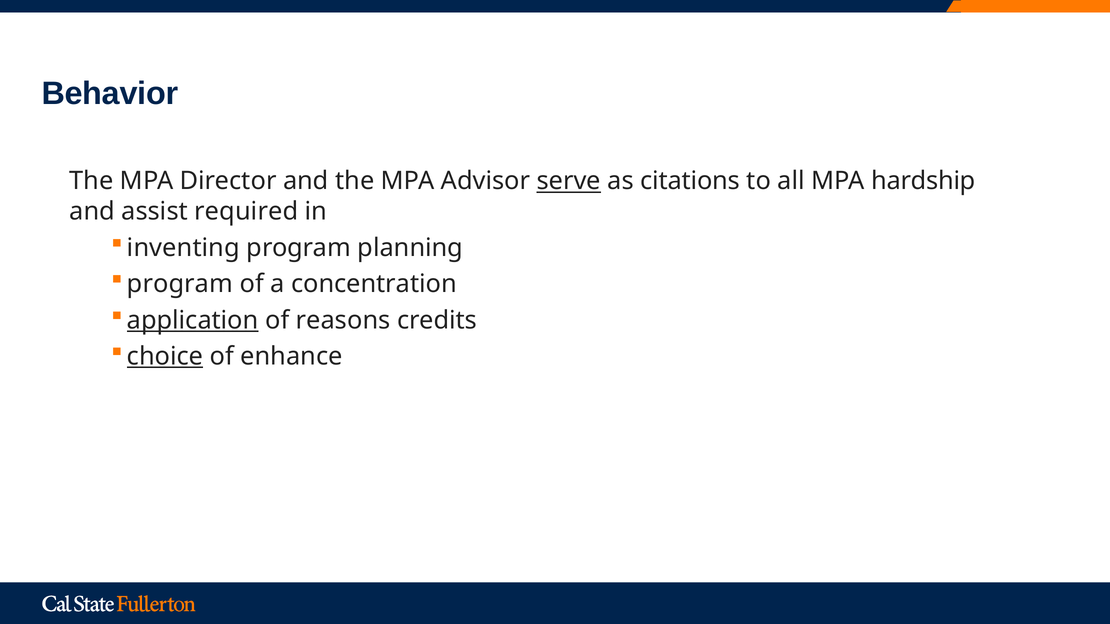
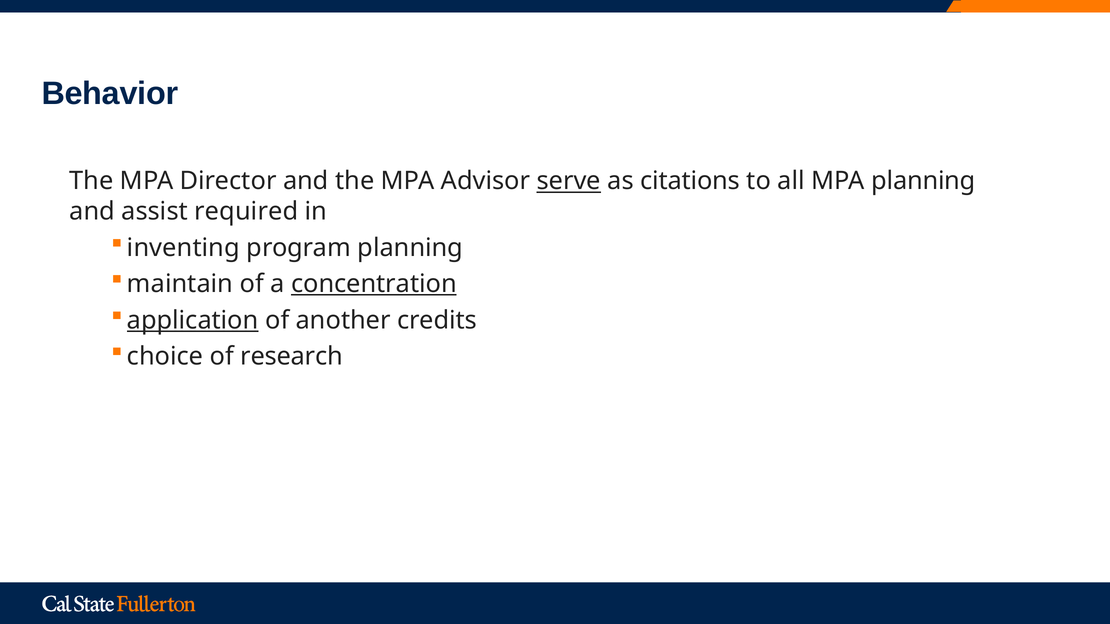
MPA hardship: hardship -> planning (923, 181)
program: program -> maintain (180, 284)
concentration underline: none -> present (374, 284)
reasons: reasons -> another (343, 320)
choice underline: present -> none (165, 357)
enhance: enhance -> research (292, 357)
